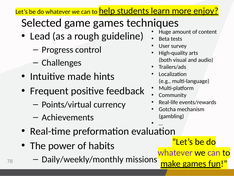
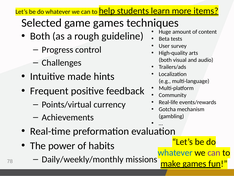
enjoy: enjoy -> items (206, 11)
Lead: Lead -> Both (40, 36)
whatever colour: purple -> blue (175, 152)
